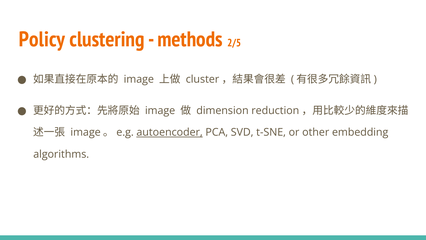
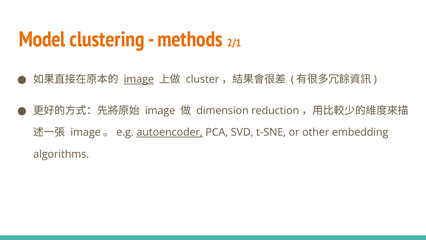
Policy: Policy -> Model (42, 39)
2/5: 2/5 -> 2/1 (234, 43)
image underline: none -> present (139, 79)
